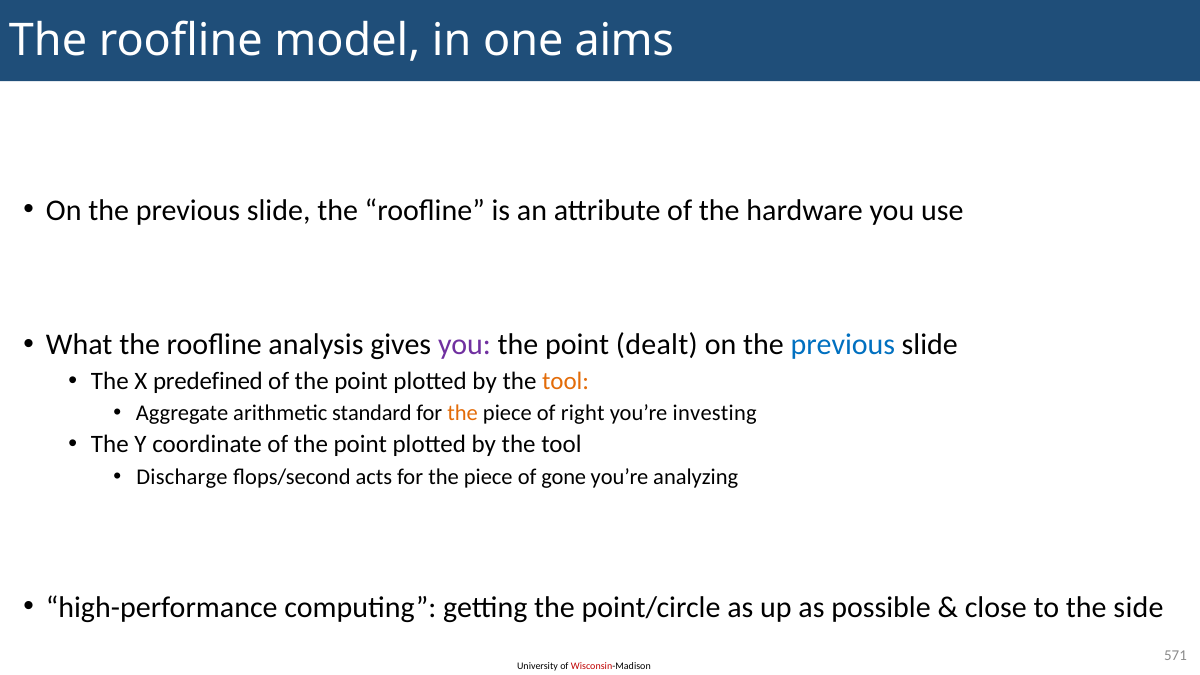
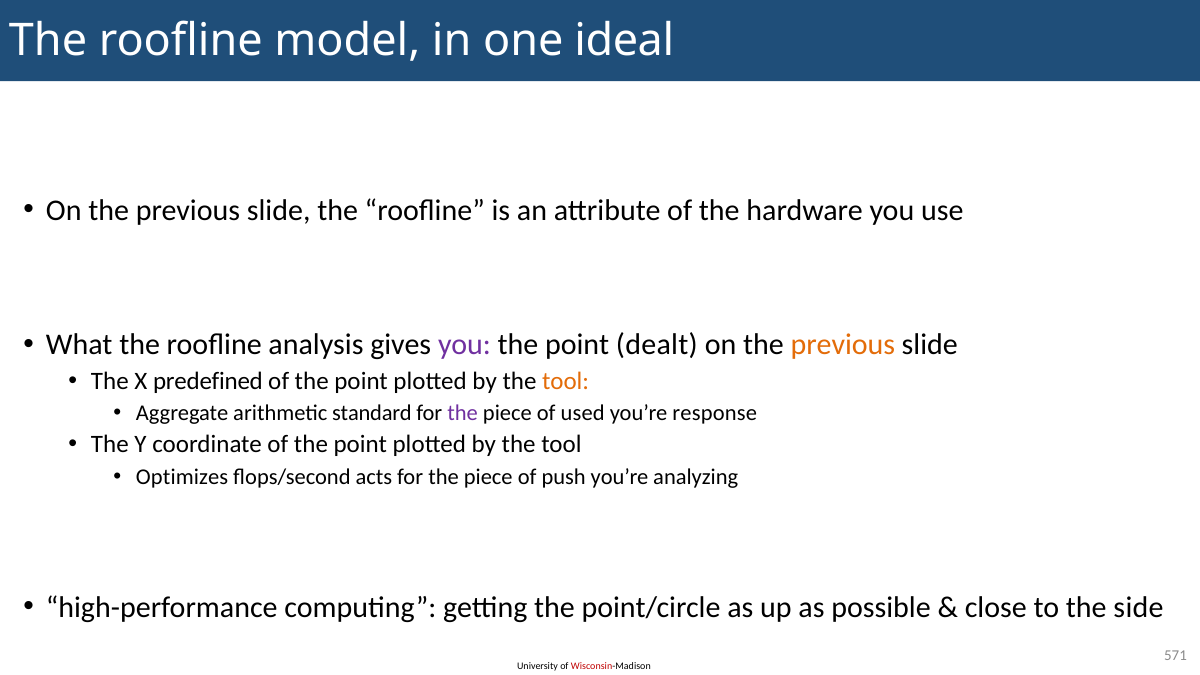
aims: aims -> ideal (624, 40)
previous colour: blue -> orange (843, 345)
the colour: orange -> purple (463, 413)
right: right -> used (583, 413)
investing: investing -> response (715, 413)
Discharge: Discharge -> Optimizes (182, 477)
gone: gone -> push (564, 477)
